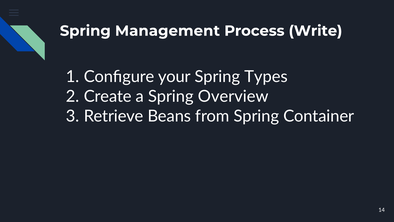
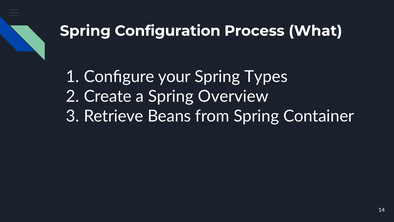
Management: Management -> Configuration (168, 31)
Write: Write -> What (315, 31)
